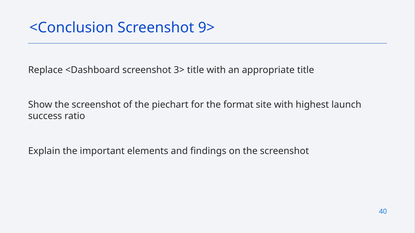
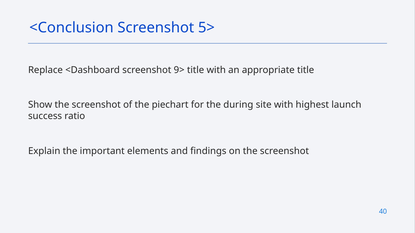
9>: 9> -> 5> (206, 28)
3>: 3> -> 9> (179, 70)
format: format -> during (238, 105)
